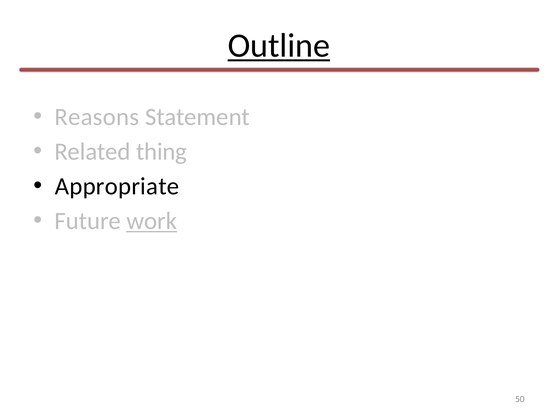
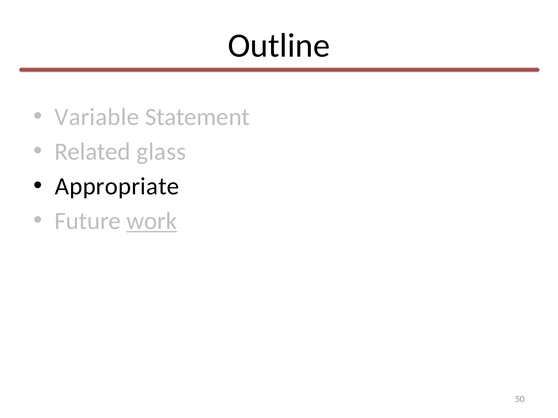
Outline underline: present -> none (279, 46)
Reasons: Reasons -> Variable (97, 117)
thing: thing -> glass (161, 152)
